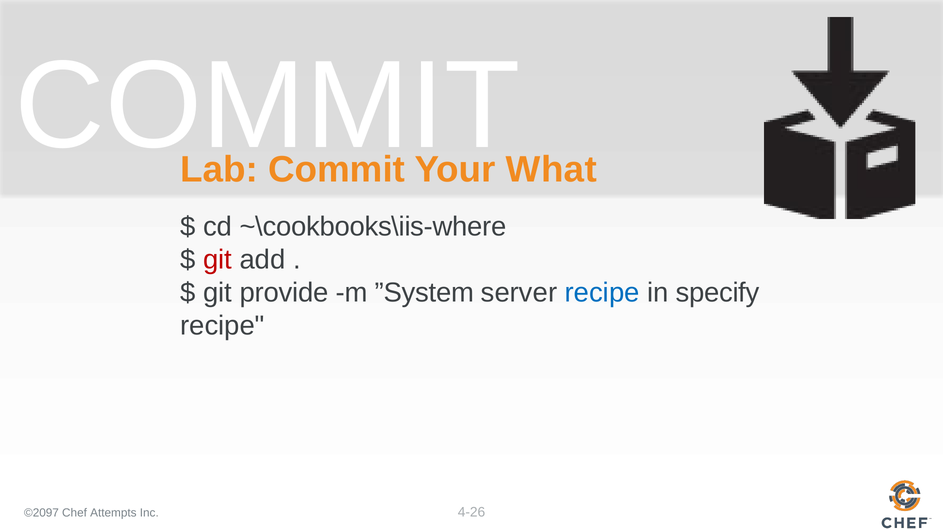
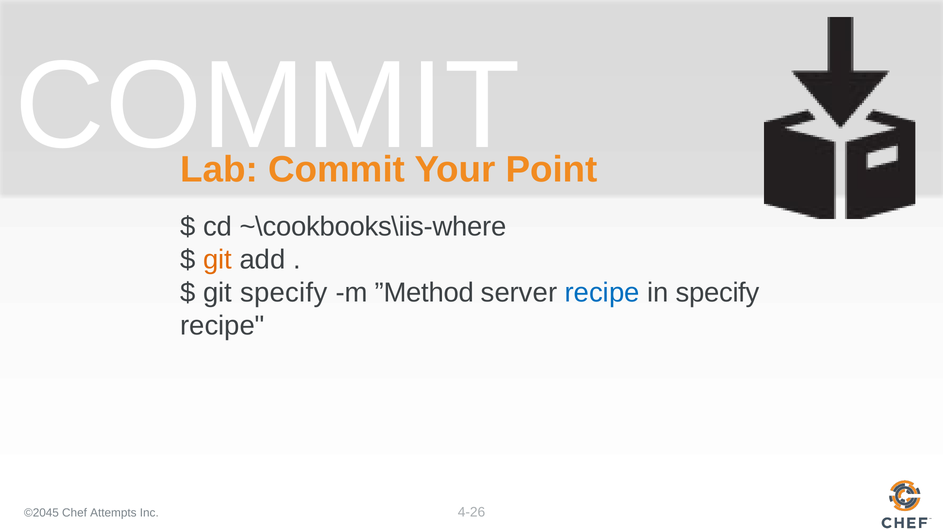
What: What -> Point (552, 170)
git colour: red -> orange (218, 260)
git provide: provide -> specify (284, 293)
”System: ”System -> ”Method (424, 293)
©2097: ©2097 -> ©2045 (41, 513)
